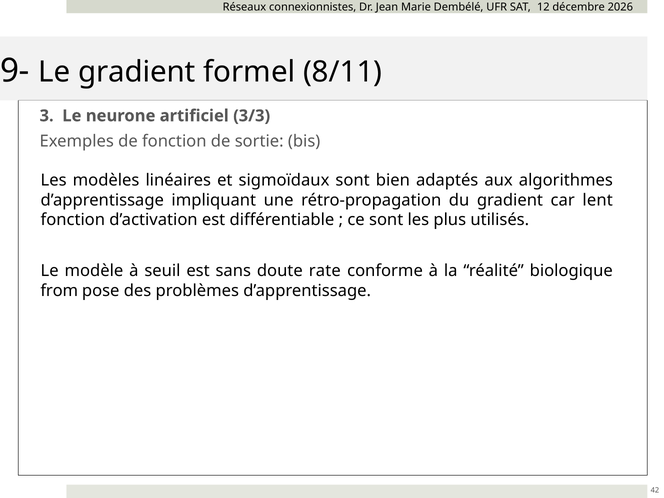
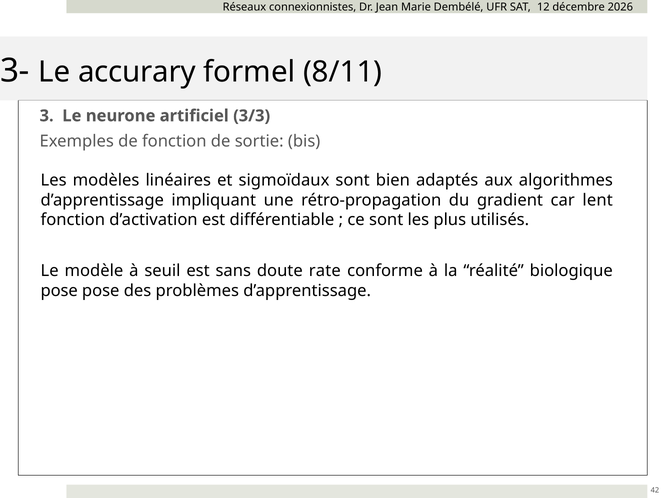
9-: 9- -> 3- (15, 71)
Le gradient: gradient -> accurary (137, 72)
from: from -> pose (59, 291)
